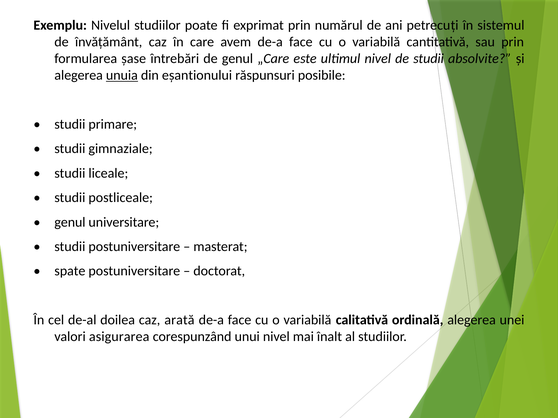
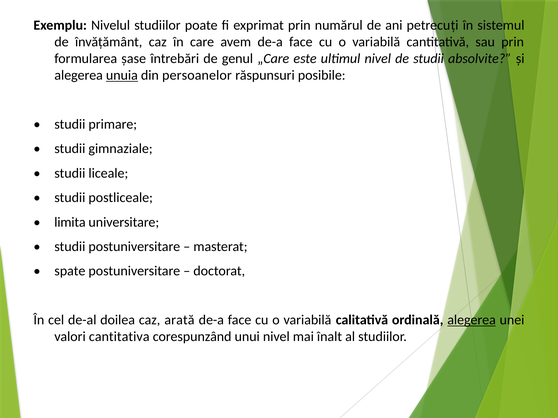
eșantionului: eșantionului -> persoanelor (197, 75)
genul: genul -> limita (70, 222)
alegerea underline: none -> present (472, 320)
asigurarea: asigurarea -> cantitativa (119, 337)
